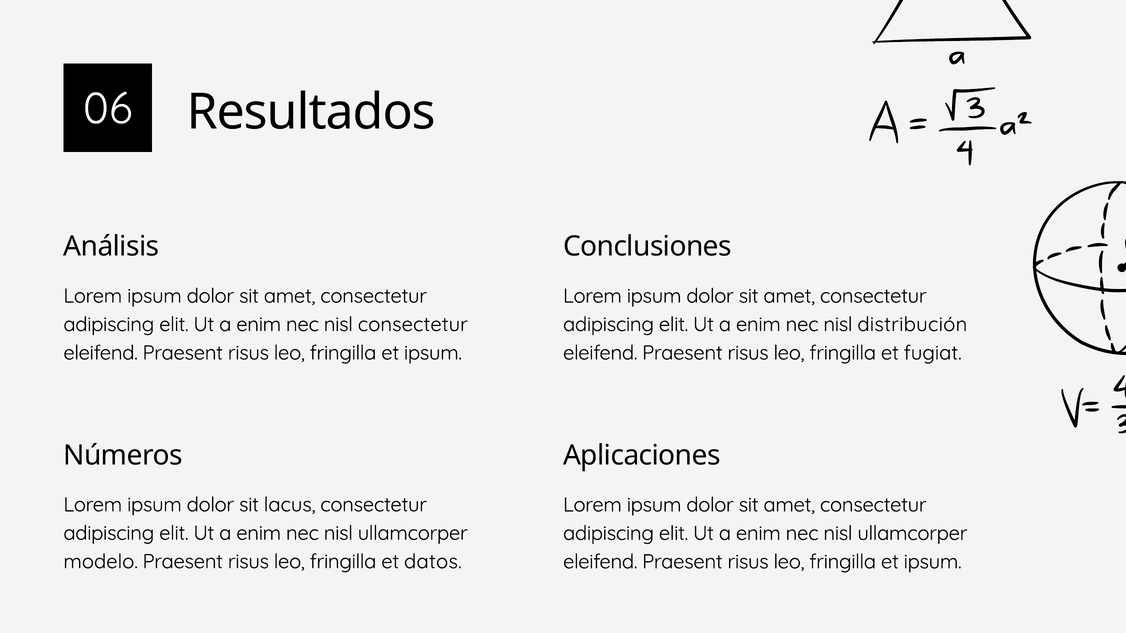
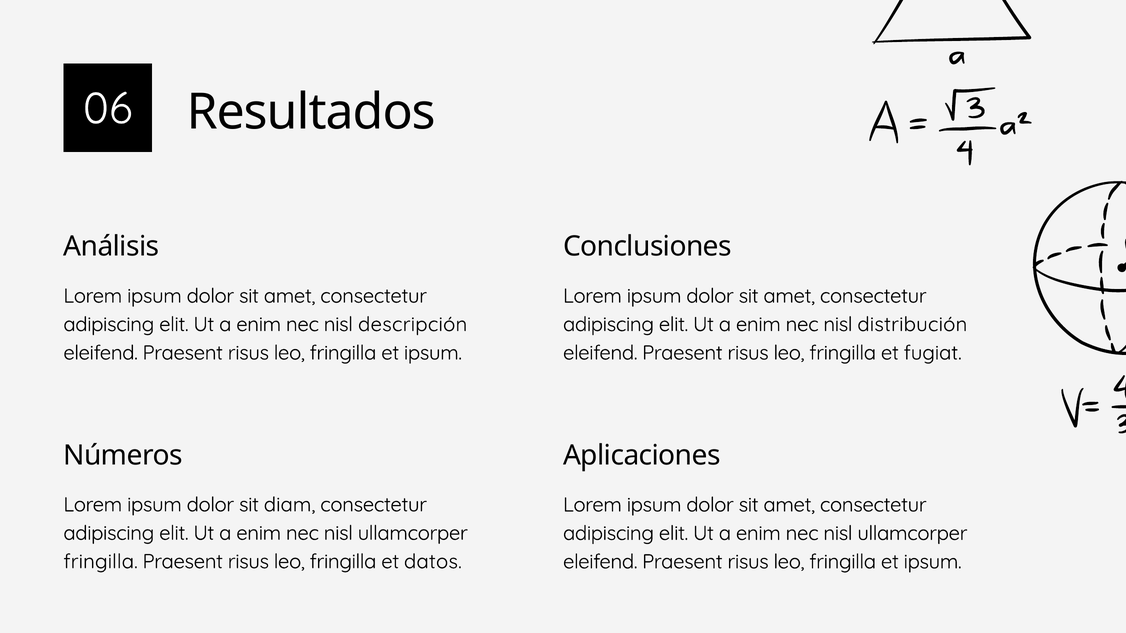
nisl consectetur: consectetur -> descripción (413, 325)
lacus: lacus -> diam (290, 505)
modelo: modelo -> fringilla (101, 562)
